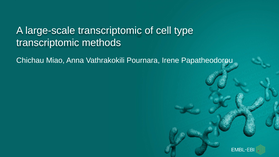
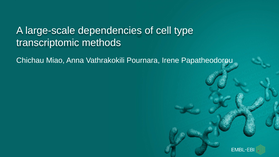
large-scale transcriptomic: transcriptomic -> dependencies (110, 31)
